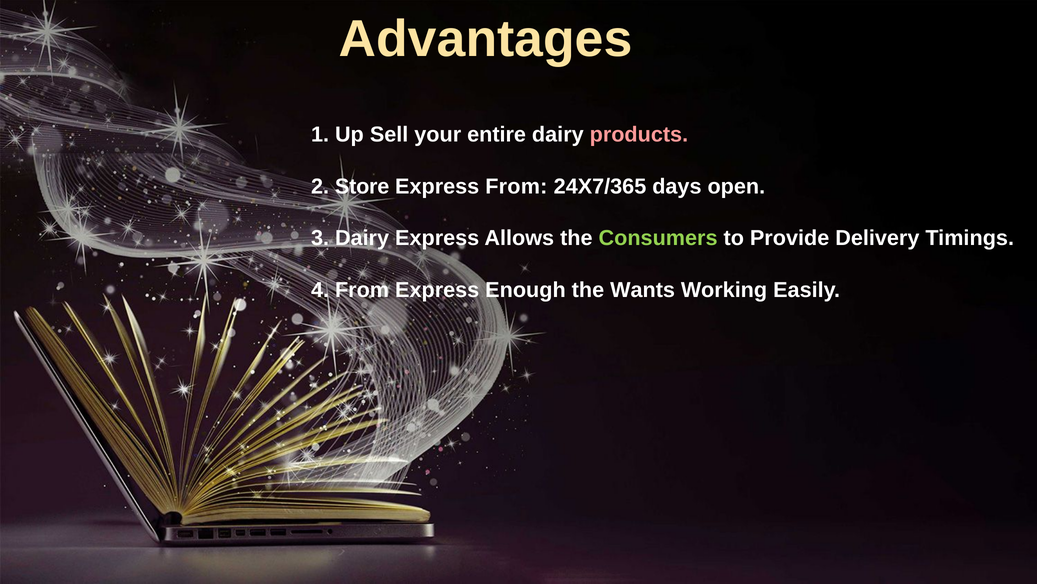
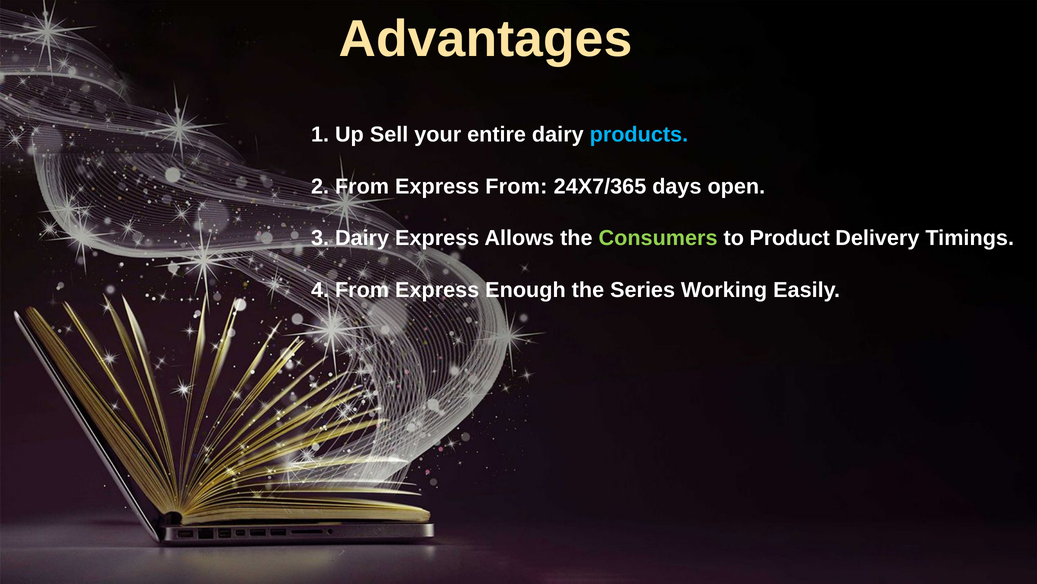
products colour: pink -> light blue (639, 134)
Store: Store -> From (362, 186)
Provide: Provide -> Product (790, 238)
Wants: Wants -> Series (643, 290)
